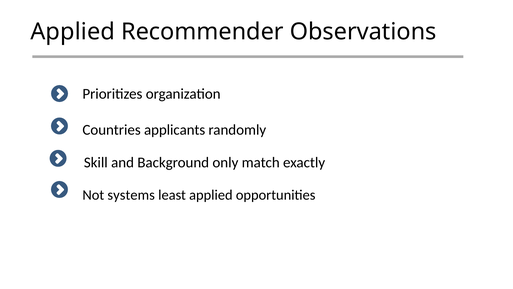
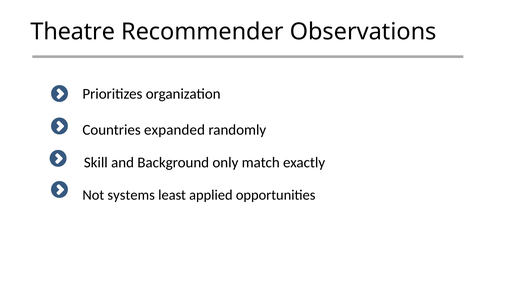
Applied: Applied -> Theatre (73, 32)
applicants: applicants -> expanded (175, 130)
